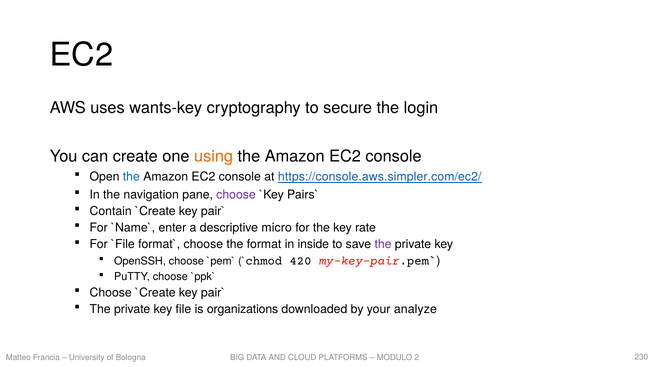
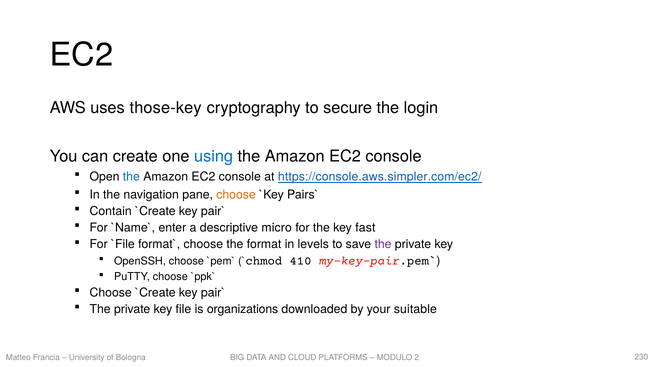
wants-key: wants-key -> those-key (166, 108)
using colour: orange -> blue (214, 157)
choose colour: purple -> orange (236, 195)
rate: rate -> fast (365, 228)
inside: inside -> levels (313, 244)
420: 420 -> 410 (301, 261)
analyze: analyze -> suitable (415, 309)
